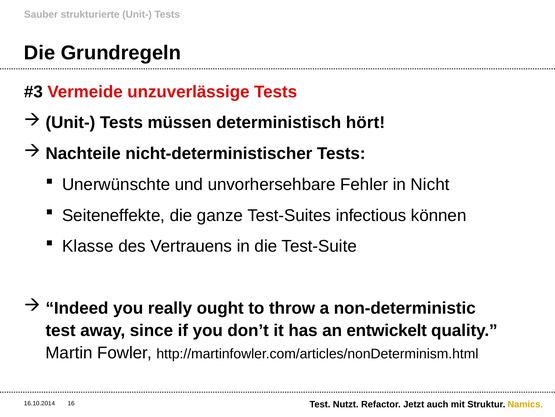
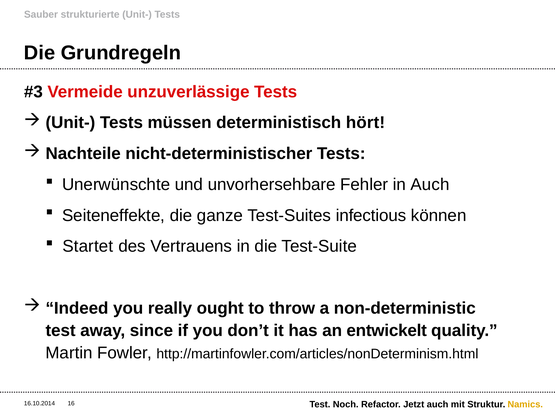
in Nicht: Nicht -> Auch (430, 184)
Klasse: Klasse -> Startet (88, 246)
Nutzt: Nutzt -> Noch (346, 404)
